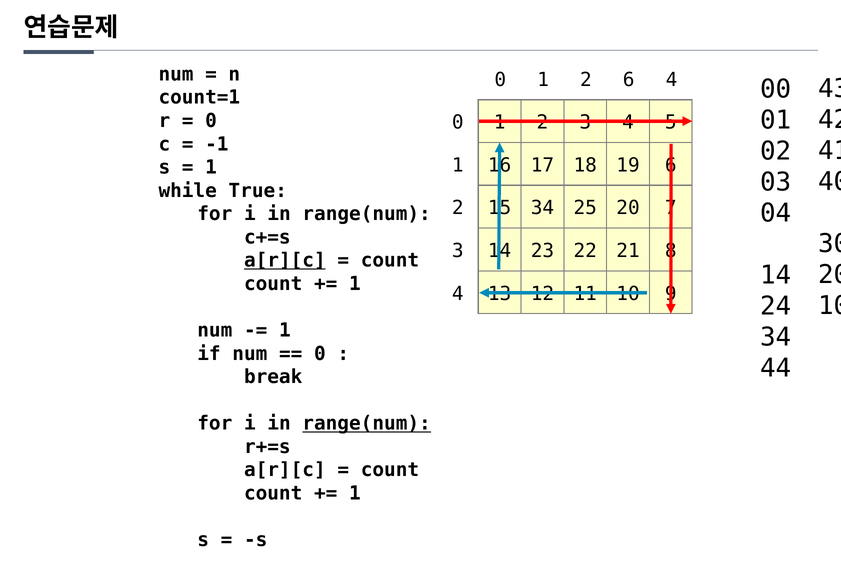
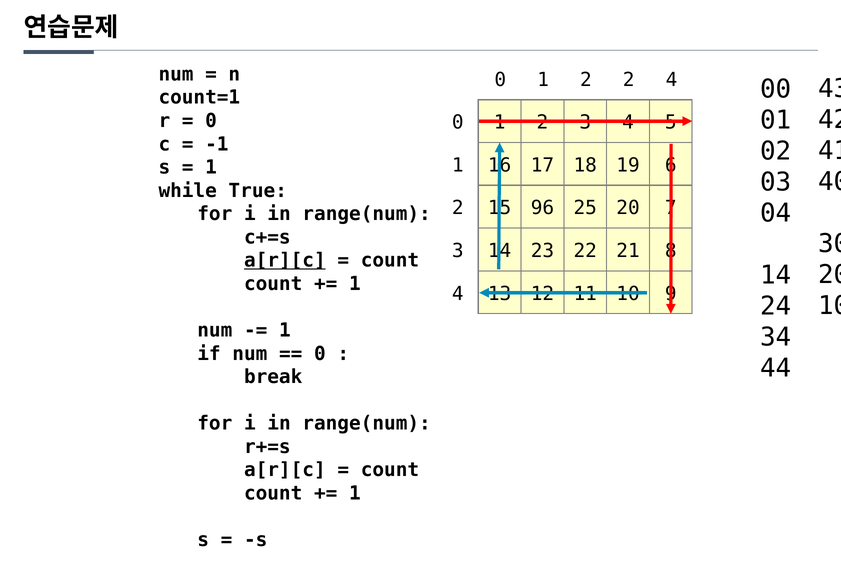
2 6: 6 -> 2 (629, 80)
34: 34 -> 96 (542, 208)
range(num underline: present -> none (367, 424)
